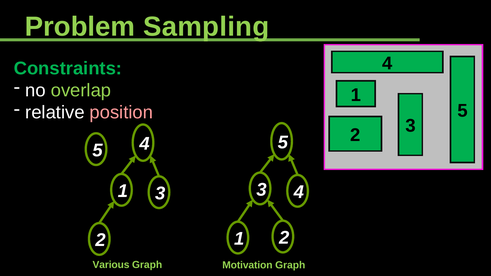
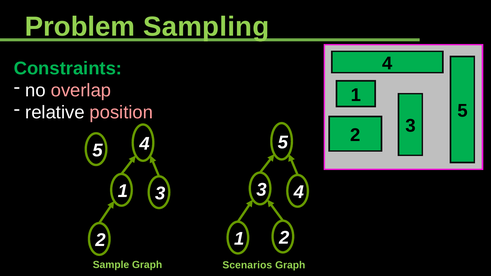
overlap colour: light green -> pink (81, 90)
Various: Various -> Sample (111, 265)
Motivation: Motivation -> Scenarios (247, 265)
